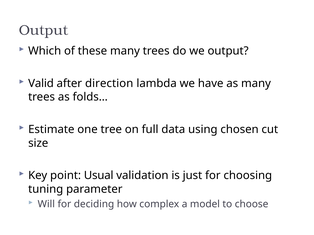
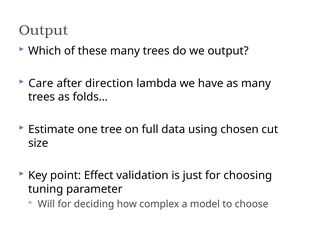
Valid: Valid -> Care (41, 84)
Usual: Usual -> Effect (99, 176)
